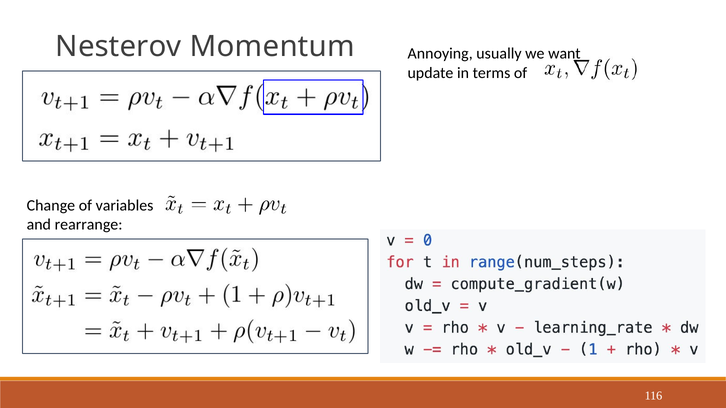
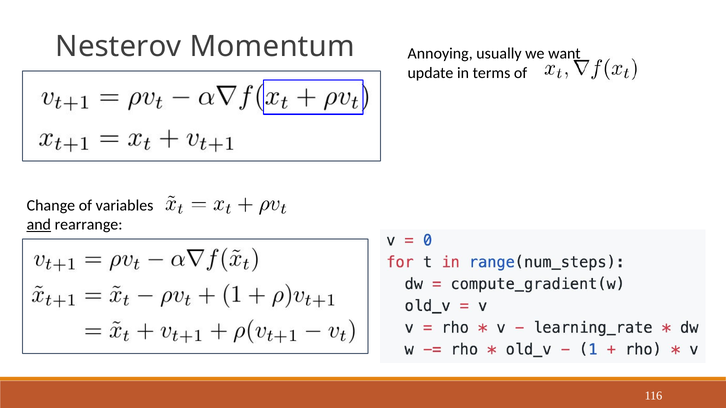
and underline: none -> present (39, 225)
